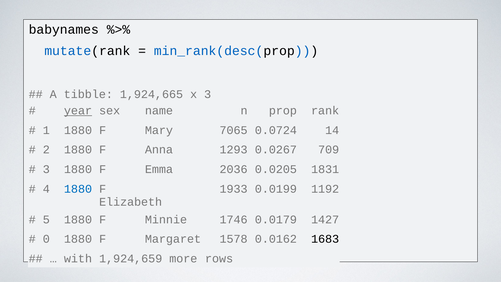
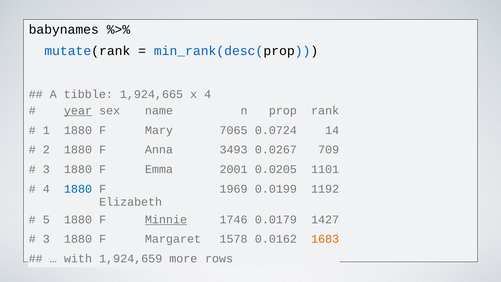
x 3: 3 -> 4 (208, 94)
1293: 1293 -> 3493 (234, 150)
2036: 2036 -> 2001 (234, 169)
1831: 1831 -> 1101 (325, 169)
1933: 1933 -> 1969 (234, 189)
Minnie underline: none -> present (166, 219)
0: 0 -> 3 (46, 239)
1683 colour: black -> orange (325, 239)
